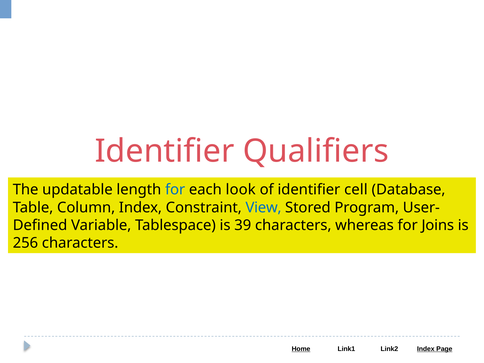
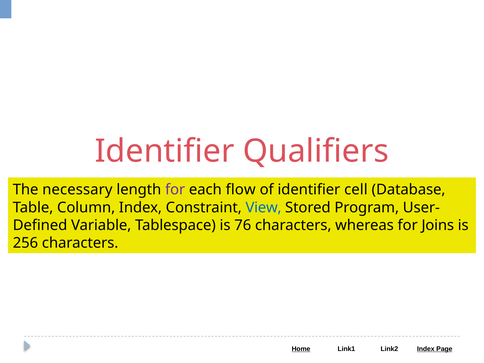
updatable: updatable -> necessary (77, 190)
for colour: blue -> purple (175, 190)
look: look -> flow (241, 190)
39: 39 -> 76 (243, 225)
